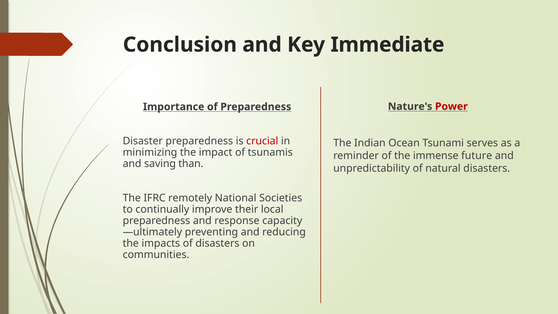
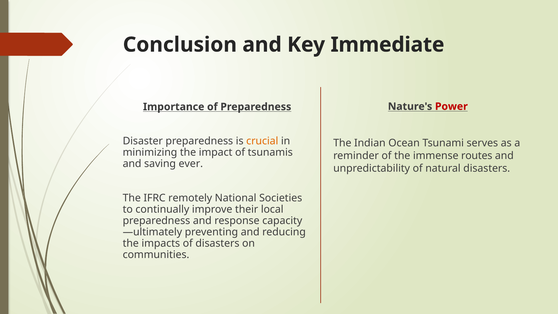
crucial colour: red -> orange (262, 141)
future: future -> routes (477, 156)
than: than -> ever (191, 164)
